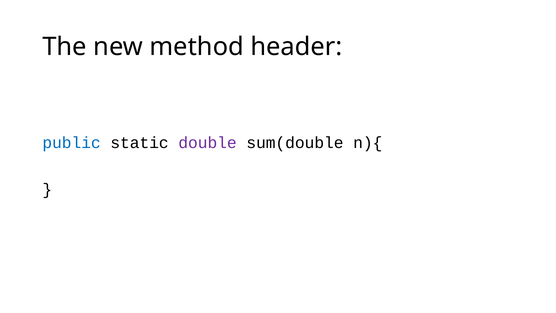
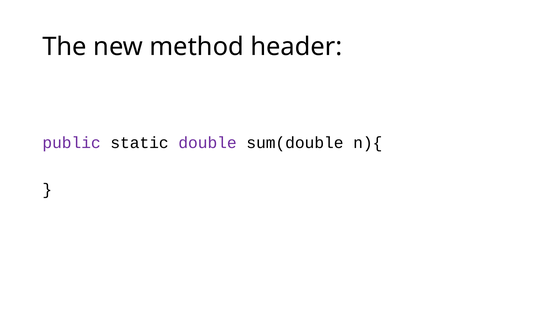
public colour: blue -> purple (72, 143)
